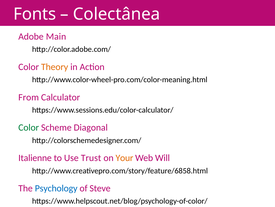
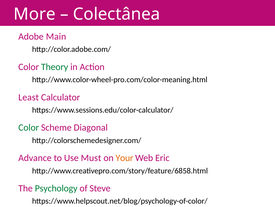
Fonts: Fonts -> More (35, 14)
Theory colour: orange -> green (55, 67)
From: From -> Least (29, 97)
Italienne: Italienne -> Advance (35, 157)
Trust: Trust -> Must (91, 157)
Will: Will -> Eric (162, 157)
Psychology colour: blue -> green (56, 188)
